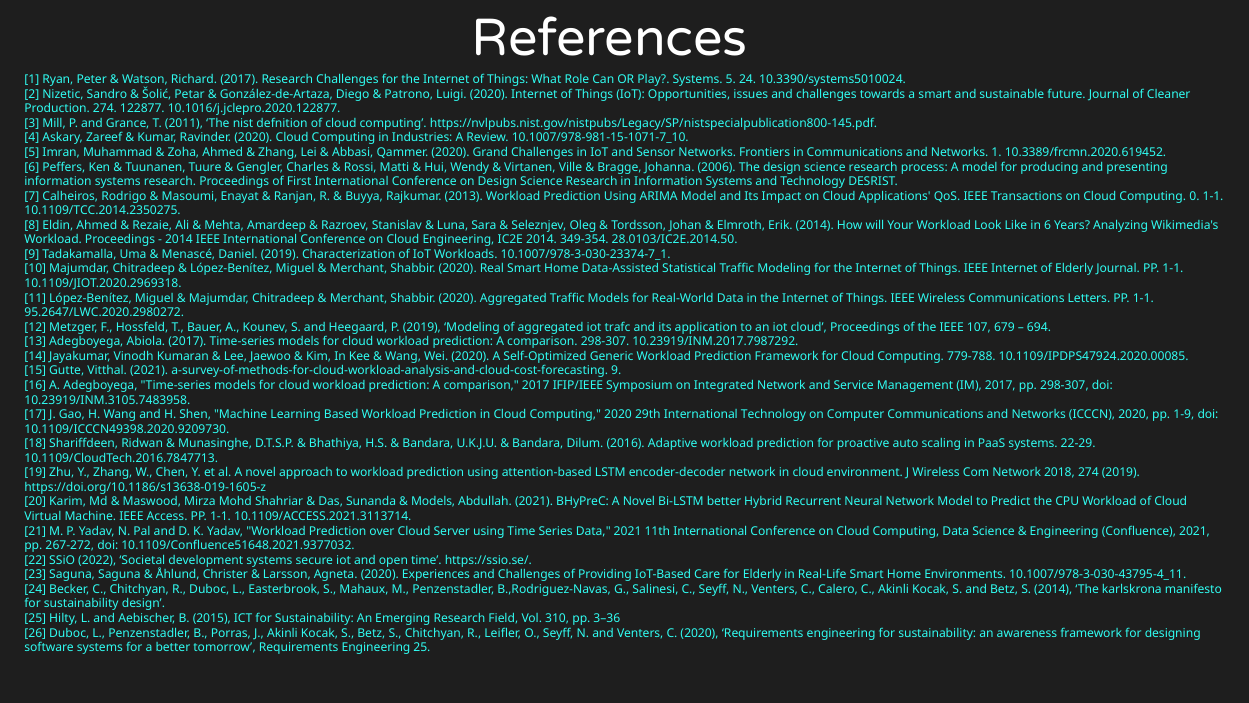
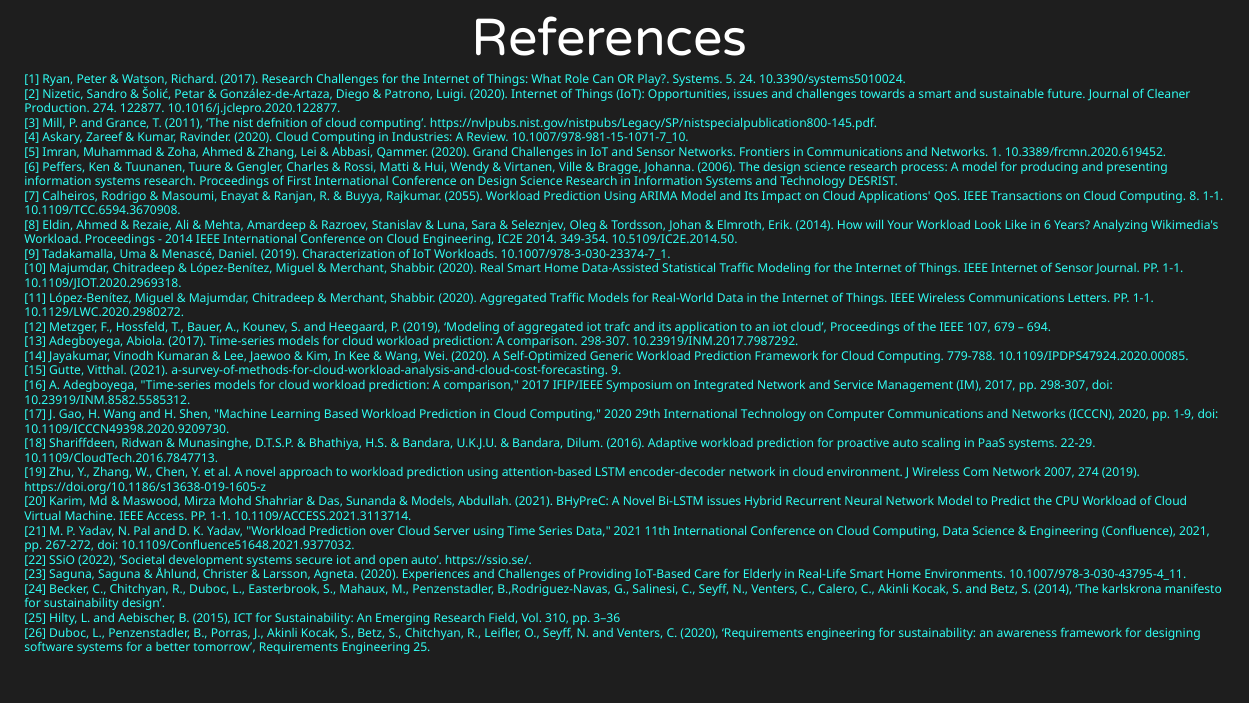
2013: 2013 -> 2055 (464, 196)
Computing 0: 0 -> 8 (1194, 196)
10.1109/TCC.2014.2350275: 10.1109/TCC.2014.2350275 -> 10.1109/TCC.6594.3670908 (103, 211)
28.0103/IC2E.2014.50: 28.0103/IC2E.2014.50 -> 10.5109/IC2E.2014.50 (675, 240)
of Elderly: Elderly -> Sensor (1074, 269)
95.2647/LWC.2020.2980272: 95.2647/LWC.2020.2980272 -> 10.1129/LWC.2020.2980272 (104, 312)
10.23919/INM.3105.7483958: 10.23919/INM.3105.7483958 -> 10.23919/INM.8582.5585312 (107, 400)
2018: 2018 -> 2007 (1059, 473)
Bi-LSTM better: better -> issues (724, 502)
open time: time -> auto (426, 560)
